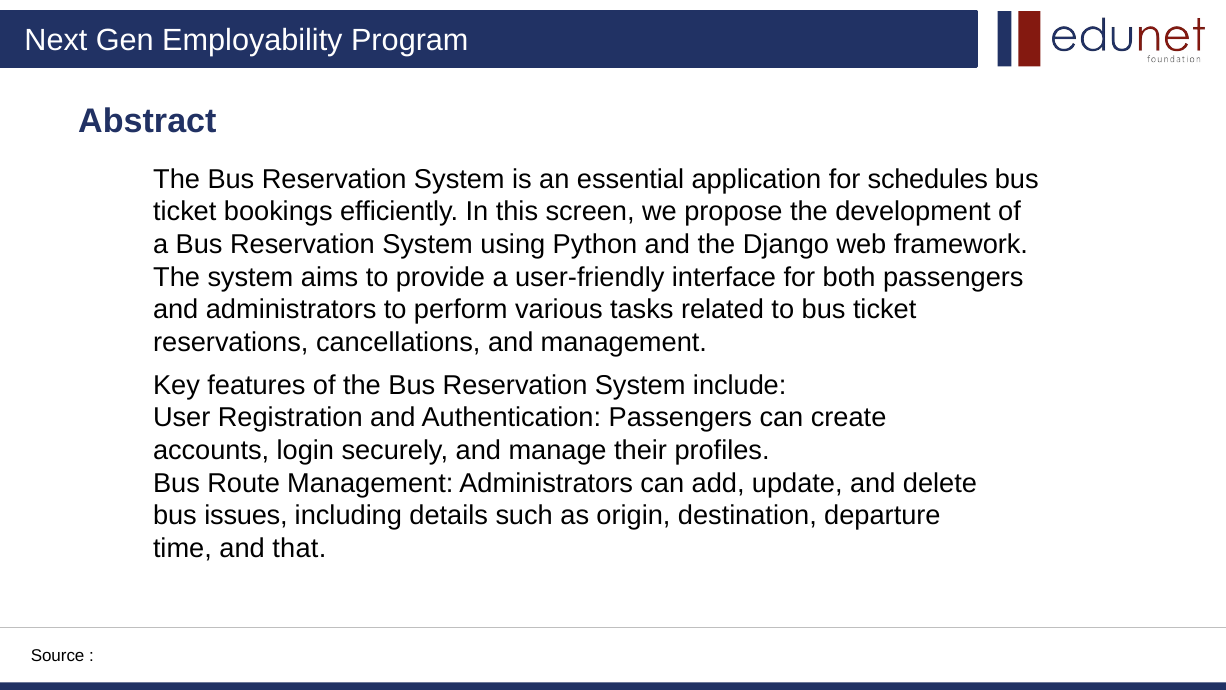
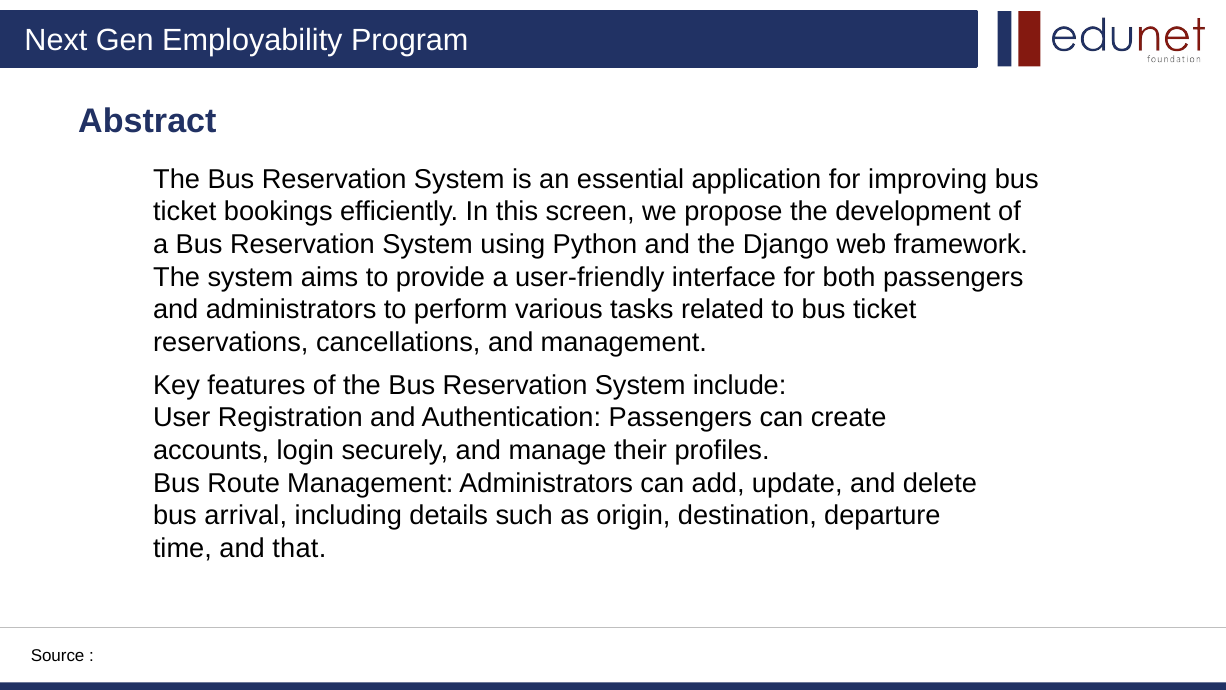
schedules: schedules -> improving (928, 179)
issues: issues -> arrival (246, 516)
